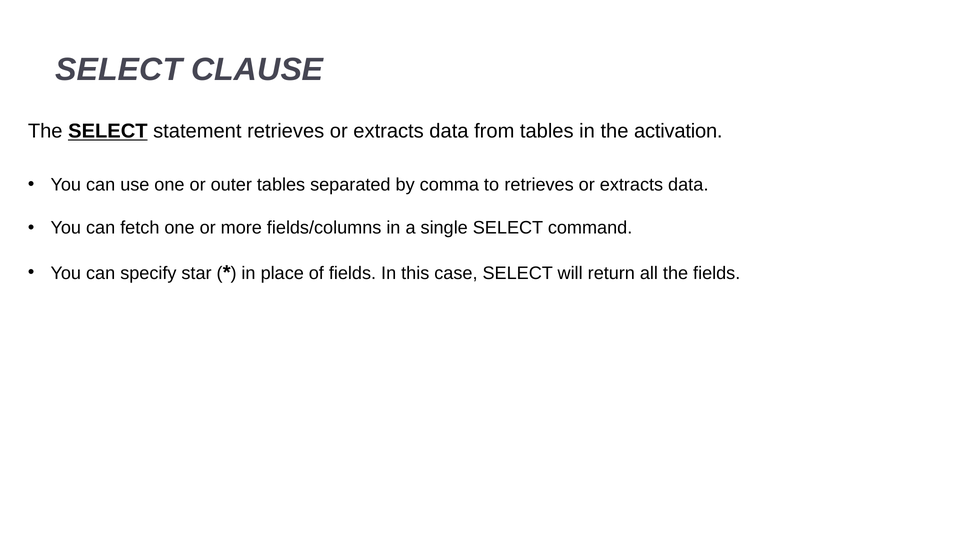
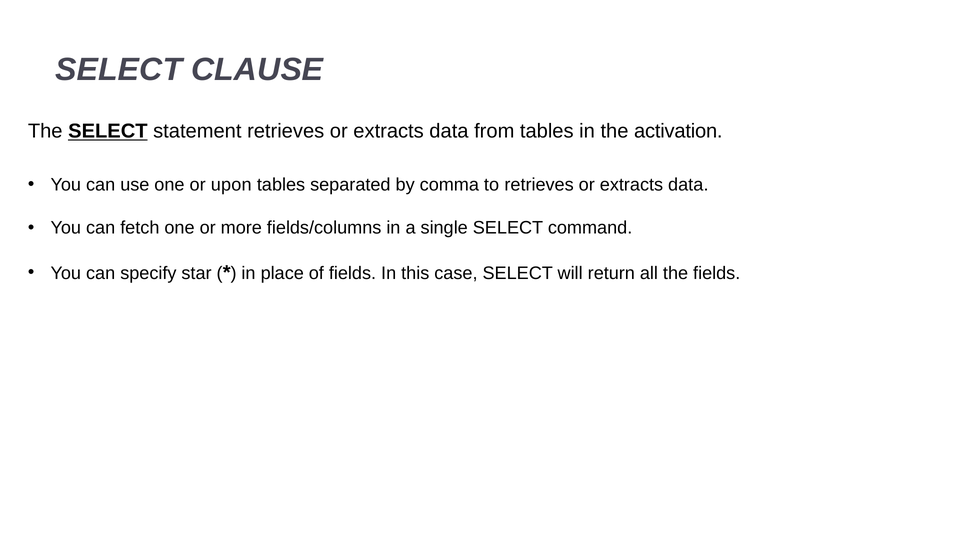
outer: outer -> upon (231, 185)
